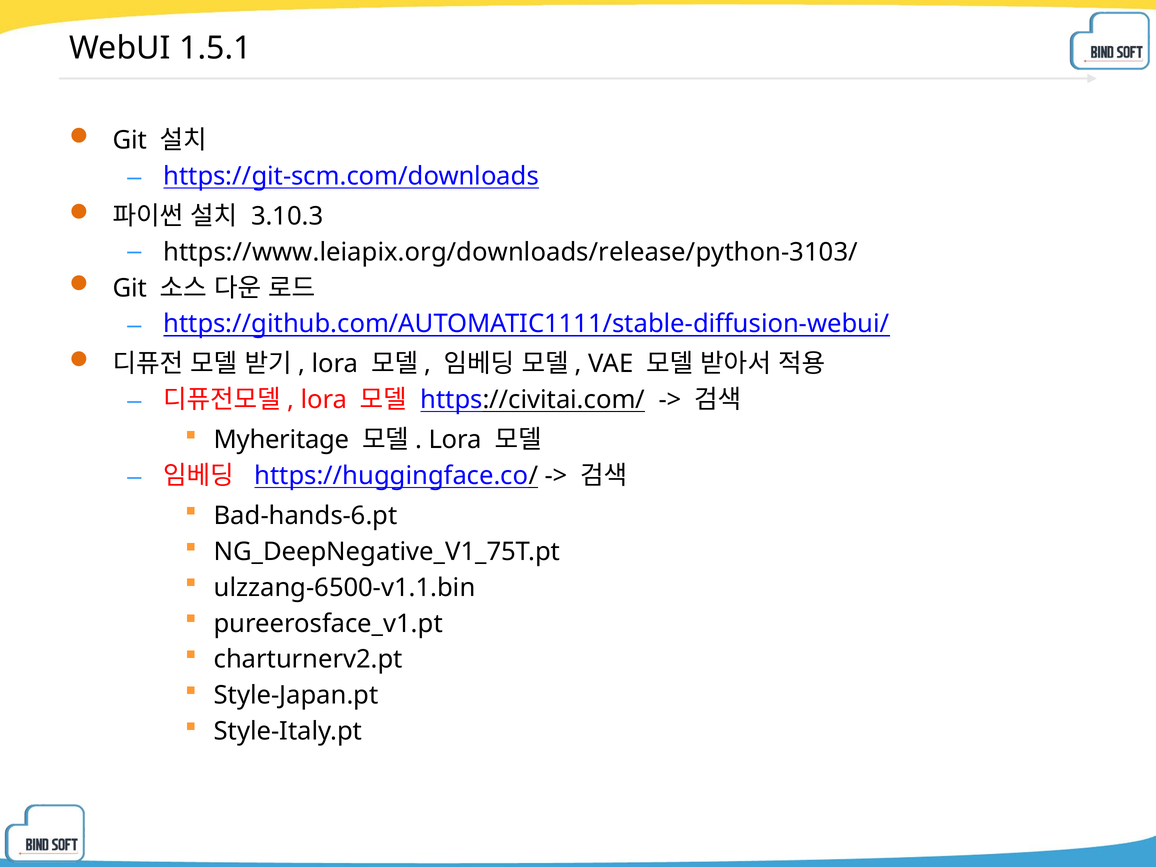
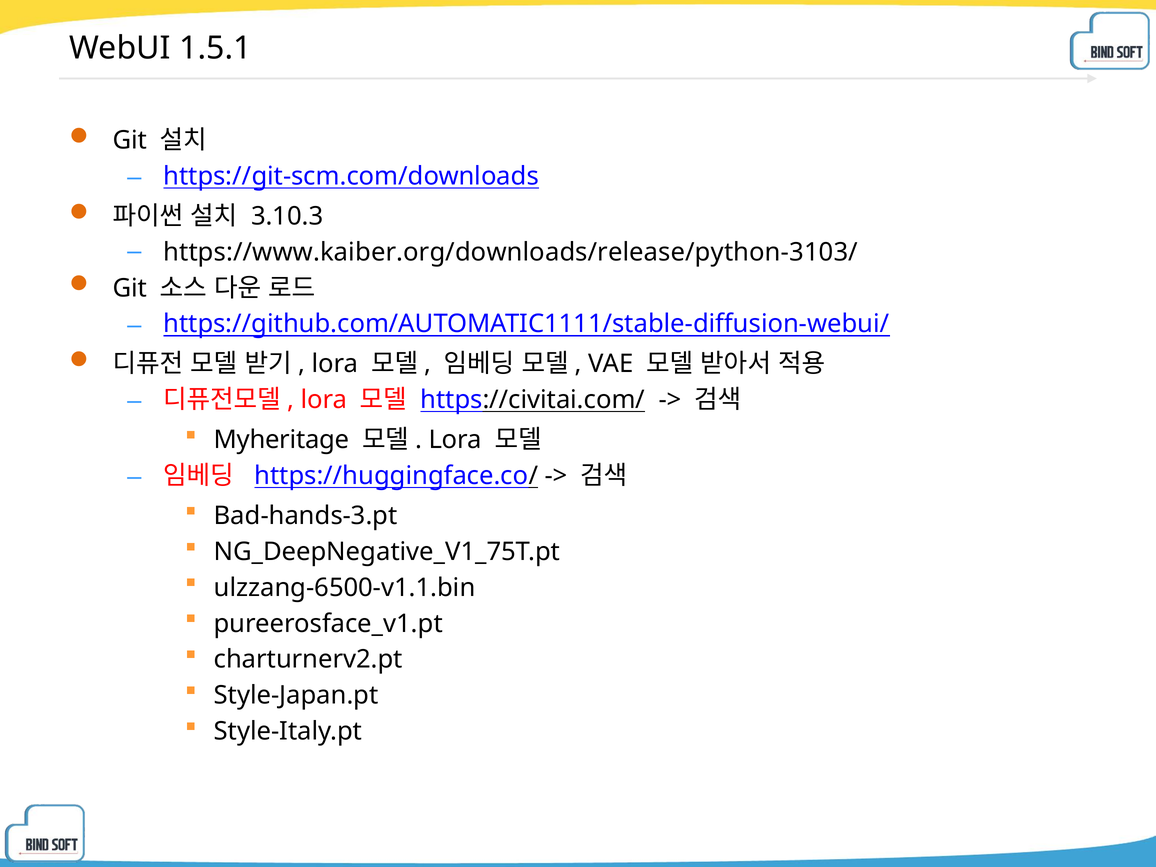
https://www.leiapix.org/downloads/release/python-3103/: https://www.leiapix.org/downloads/release/python-3103/ -> https://www.kaiber.org/downloads/release/python-3103/ (511, 252)
Bad-hands-6.pt: Bad-hands-6.pt -> Bad-hands-3.pt (306, 516)
